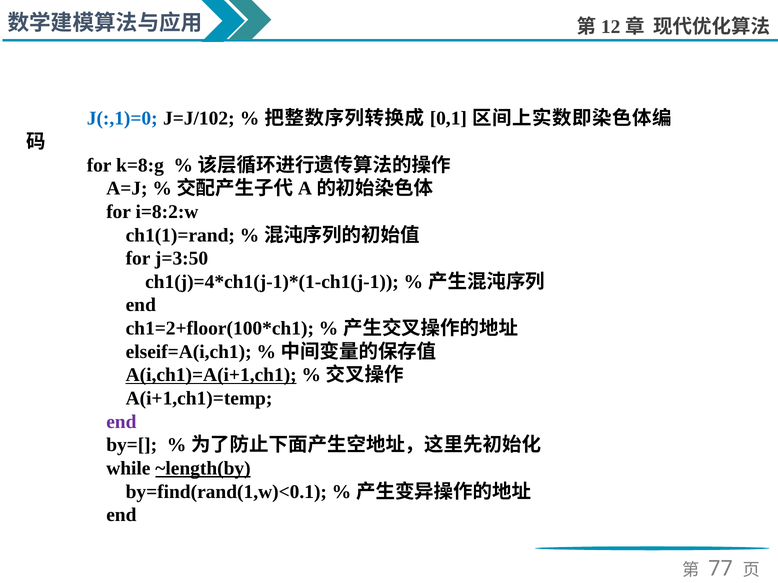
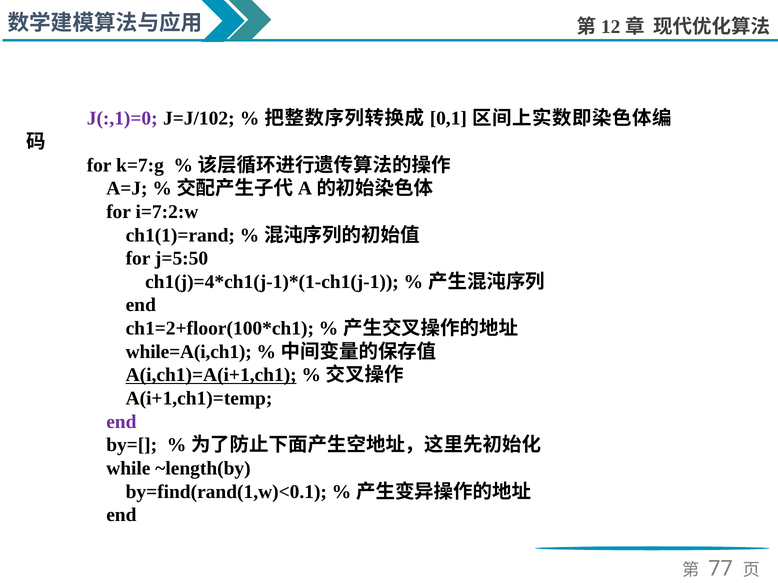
J(:,1)=0 colour: blue -> purple (122, 119)
k=8:g: k=8:g -> k=7:g (140, 165)
i=8:2:w: i=8:2:w -> i=7:2:w (167, 212)
j=3:50: j=3:50 -> j=5:50 (182, 259)
elseif=A(i,ch1: elseif=A(i,ch1 -> while=A(i,ch1 (189, 352)
~length(by underline: present -> none (203, 469)
